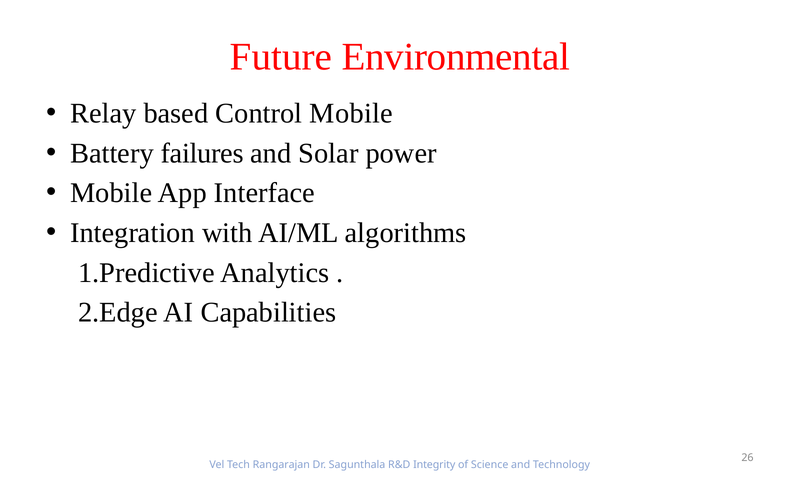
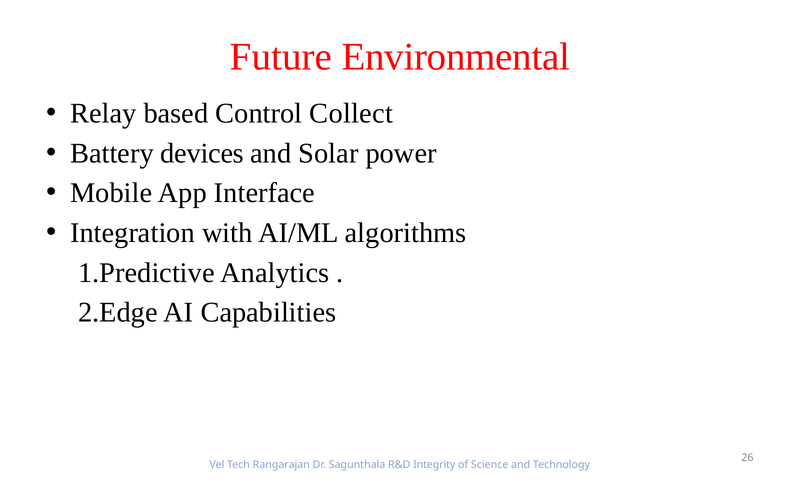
Control Mobile: Mobile -> Collect (351, 113)
failures: failures -> devices (202, 153)
